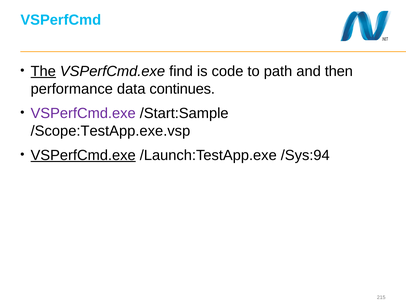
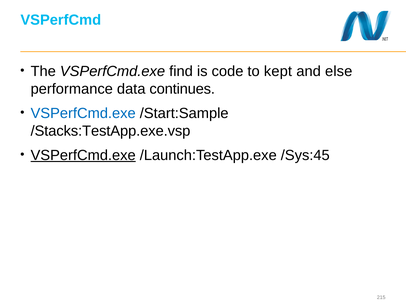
The underline: present -> none (43, 71)
path: path -> kept (278, 71)
then: then -> else (339, 71)
VSPerfCmd.exe colour: purple -> blue (83, 113)
/Scope:TestApp.exe.vsp: /Scope:TestApp.exe.vsp -> /Stacks:TestApp.exe.vsp (110, 131)
/Sys:94: /Sys:94 -> /Sys:45 (305, 155)
